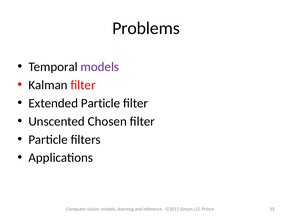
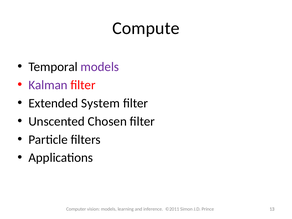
Problems: Problems -> Compute (146, 28)
Kalman colour: black -> purple (48, 85)
Extended Particle: Particle -> System (100, 103)
